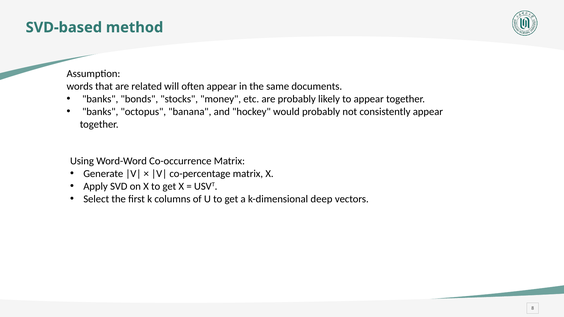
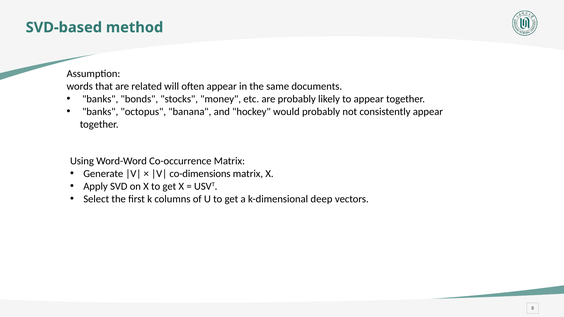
co-percentage: co-percentage -> co-dimensions (200, 174)
